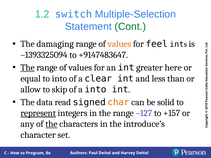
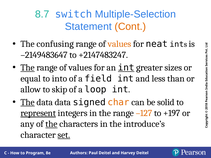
1.2: 1.2 -> 8.7 (42, 14)
Cont colour: green -> orange (130, 27)
damaging: damaging -> confusing (55, 44)
feel: feel -> neat (157, 44)
–1393325094: –1393325094 -> –2149483647 (44, 55)
+9147483647: +9147483647 -> +2147483247 (103, 55)
int underline: none -> present (126, 68)
here: here -> sizes (173, 68)
clear: clear -> field (98, 79)
a into: into -> loop (96, 90)
The underline: none -> present (28, 102)
data read: read -> data (63, 102)
–127 colour: purple -> orange (144, 113)
+157: +157 -> +197 (172, 113)
set underline: none -> present (64, 135)
